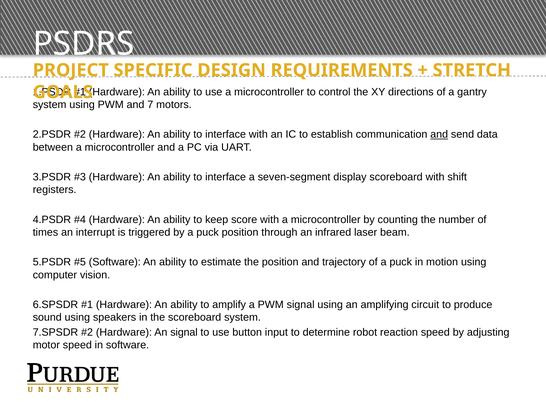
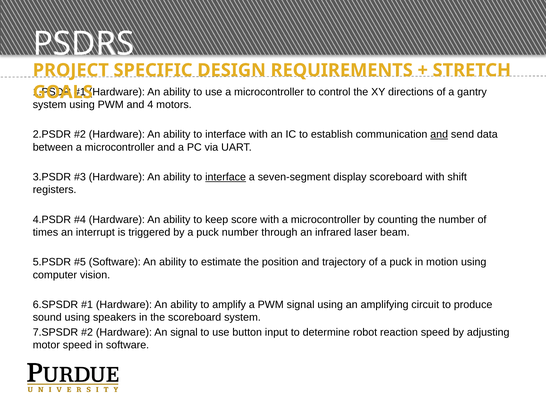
7: 7 -> 4 (150, 105)
interface underline: none -> present (226, 177)
puck position: position -> number (240, 232)
